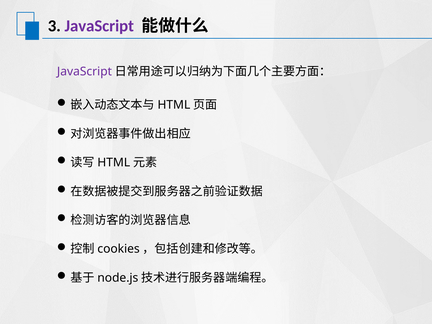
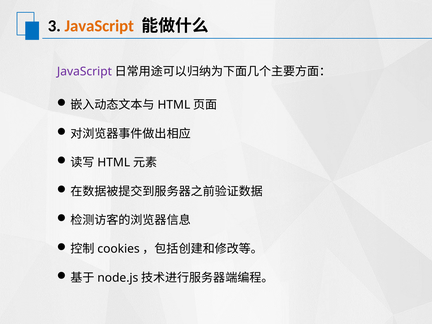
JavaScript colour: purple -> orange (99, 26)
